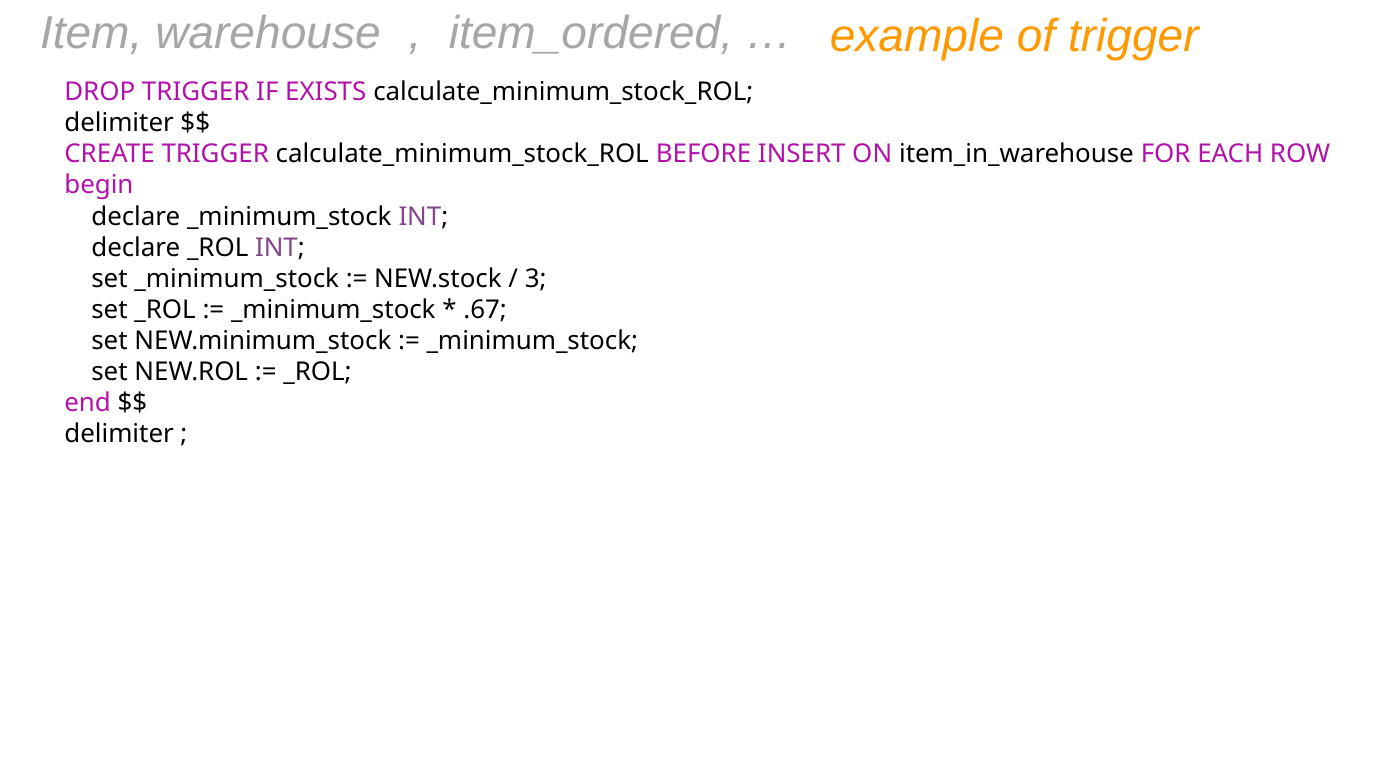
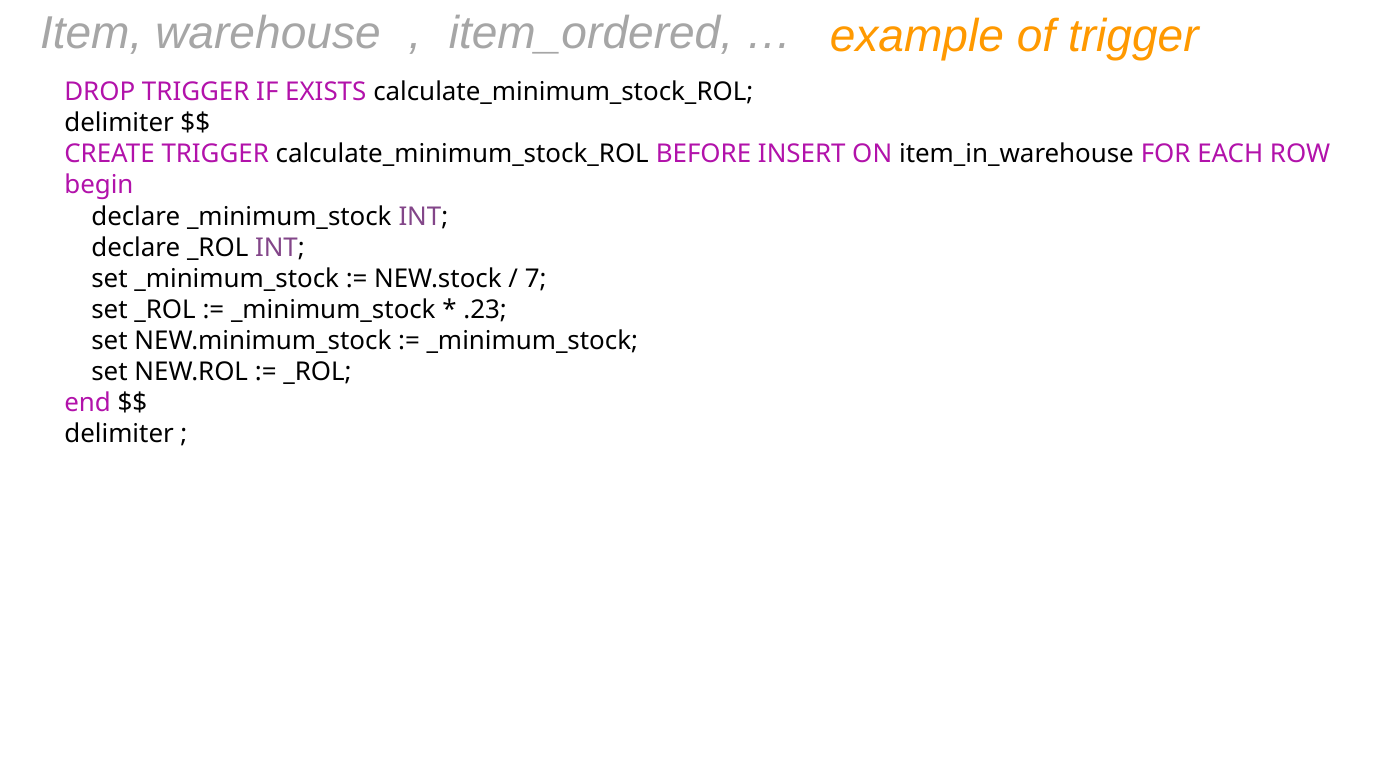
3: 3 -> 7 (536, 279)
.67: .67 -> .23 (485, 310)
